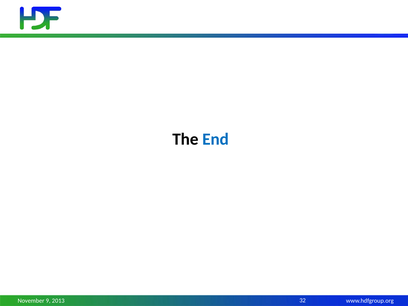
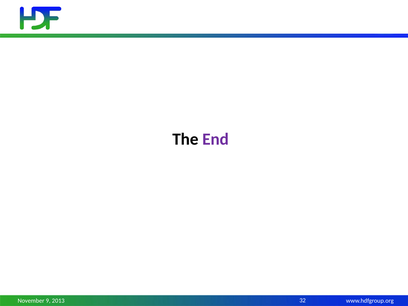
End colour: blue -> purple (216, 139)
